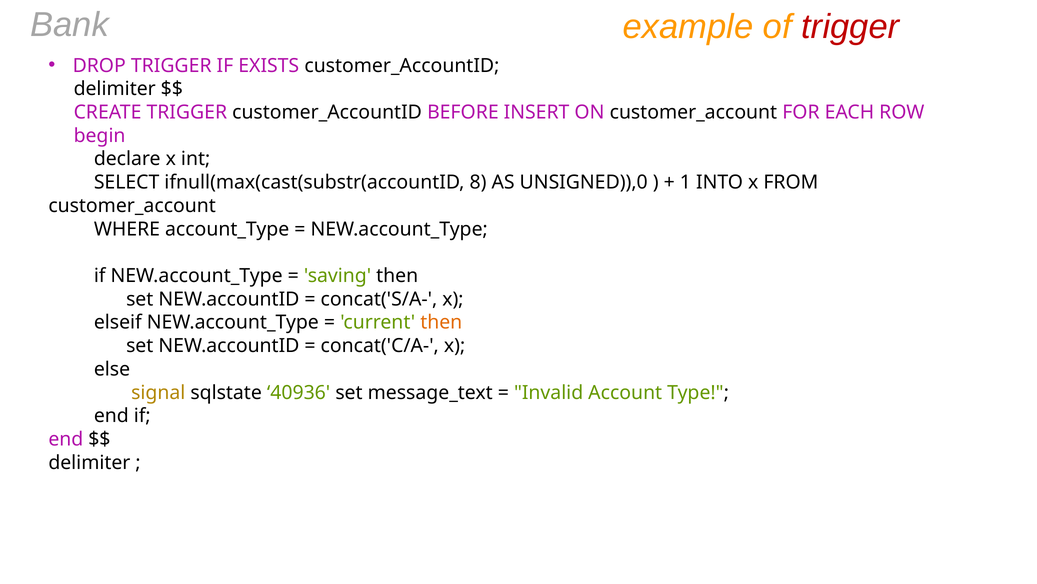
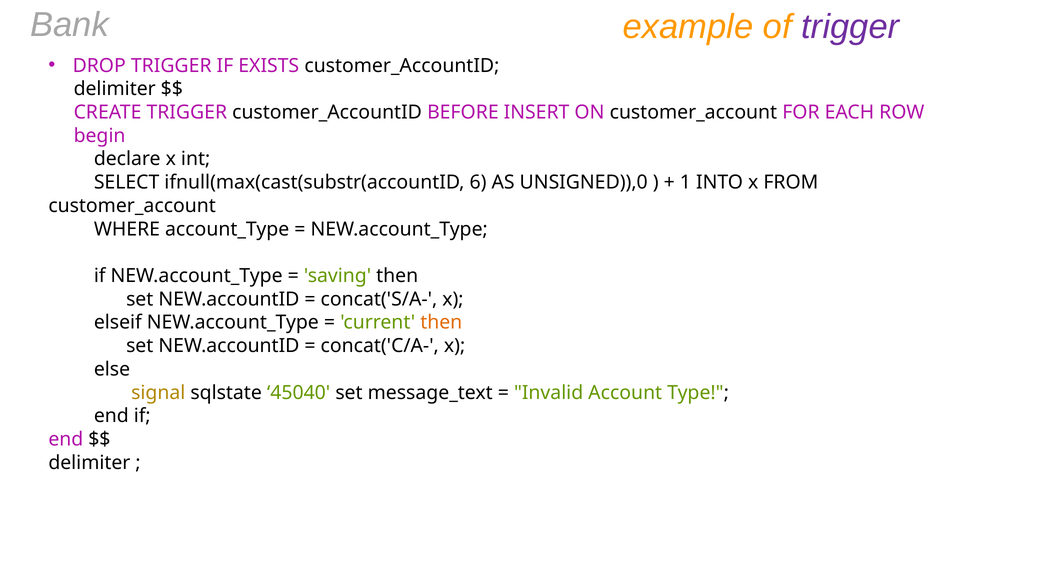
trigger colour: red -> purple (850, 27)
8: 8 -> 6 (478, 182)
40936: 40936 -> 45040 (299, 392)
